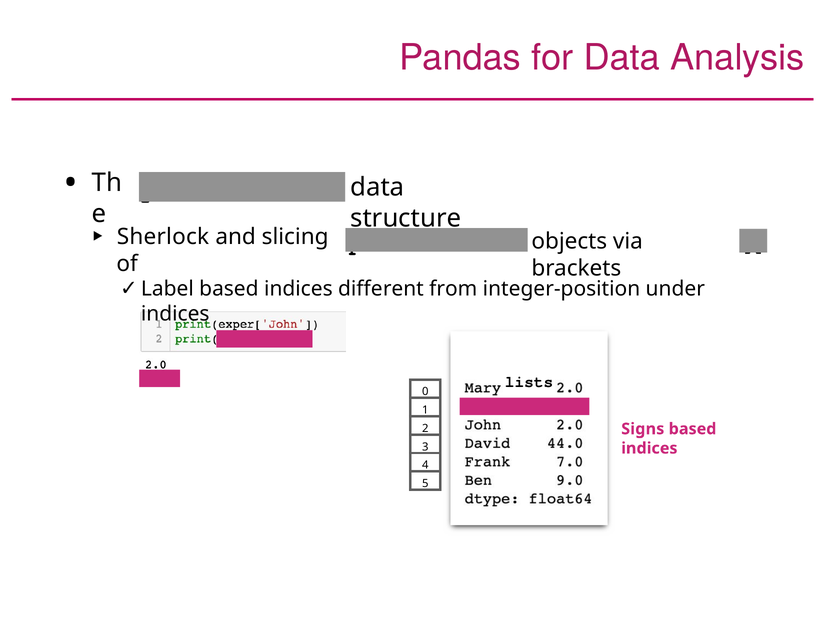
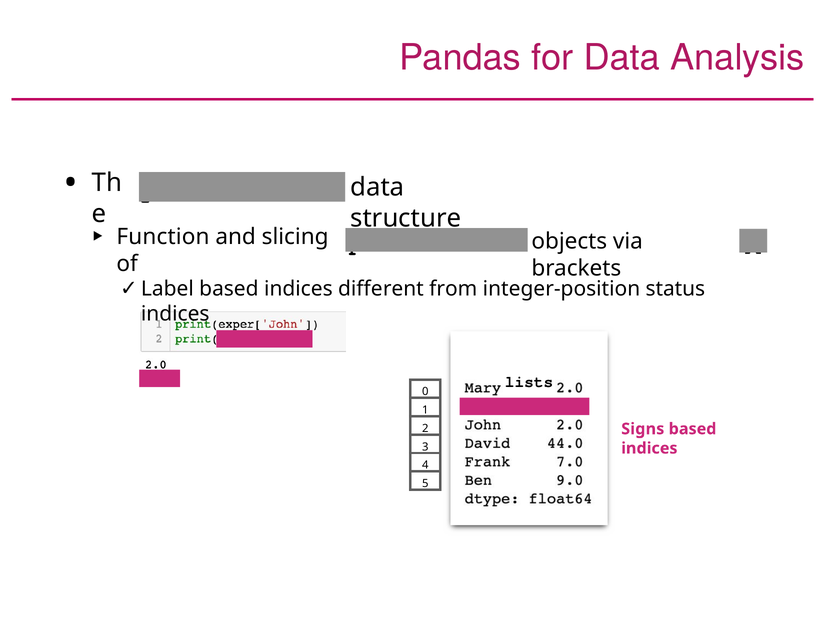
Sherlock: Sherlock -> Function (163, 237)
under: under -> status (675, 289)
